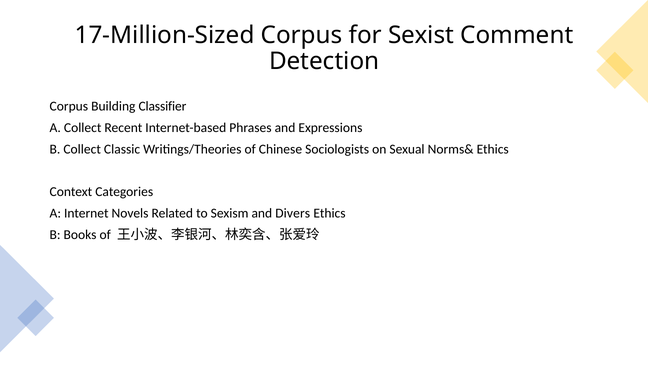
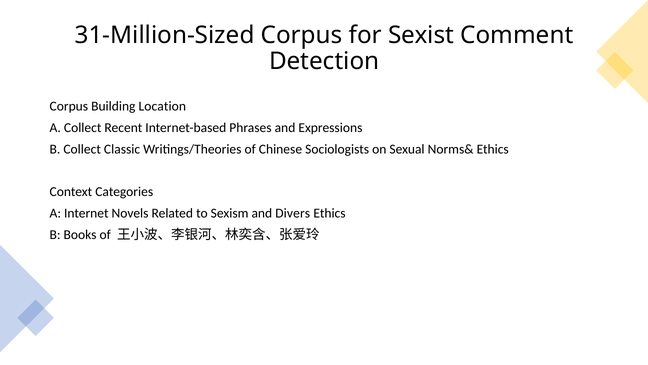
17-Million-Sized: 17-Million-Sized -> 31-Million-Sized (165, 35)
Classifier: Classifier -> Location (162, 106)
